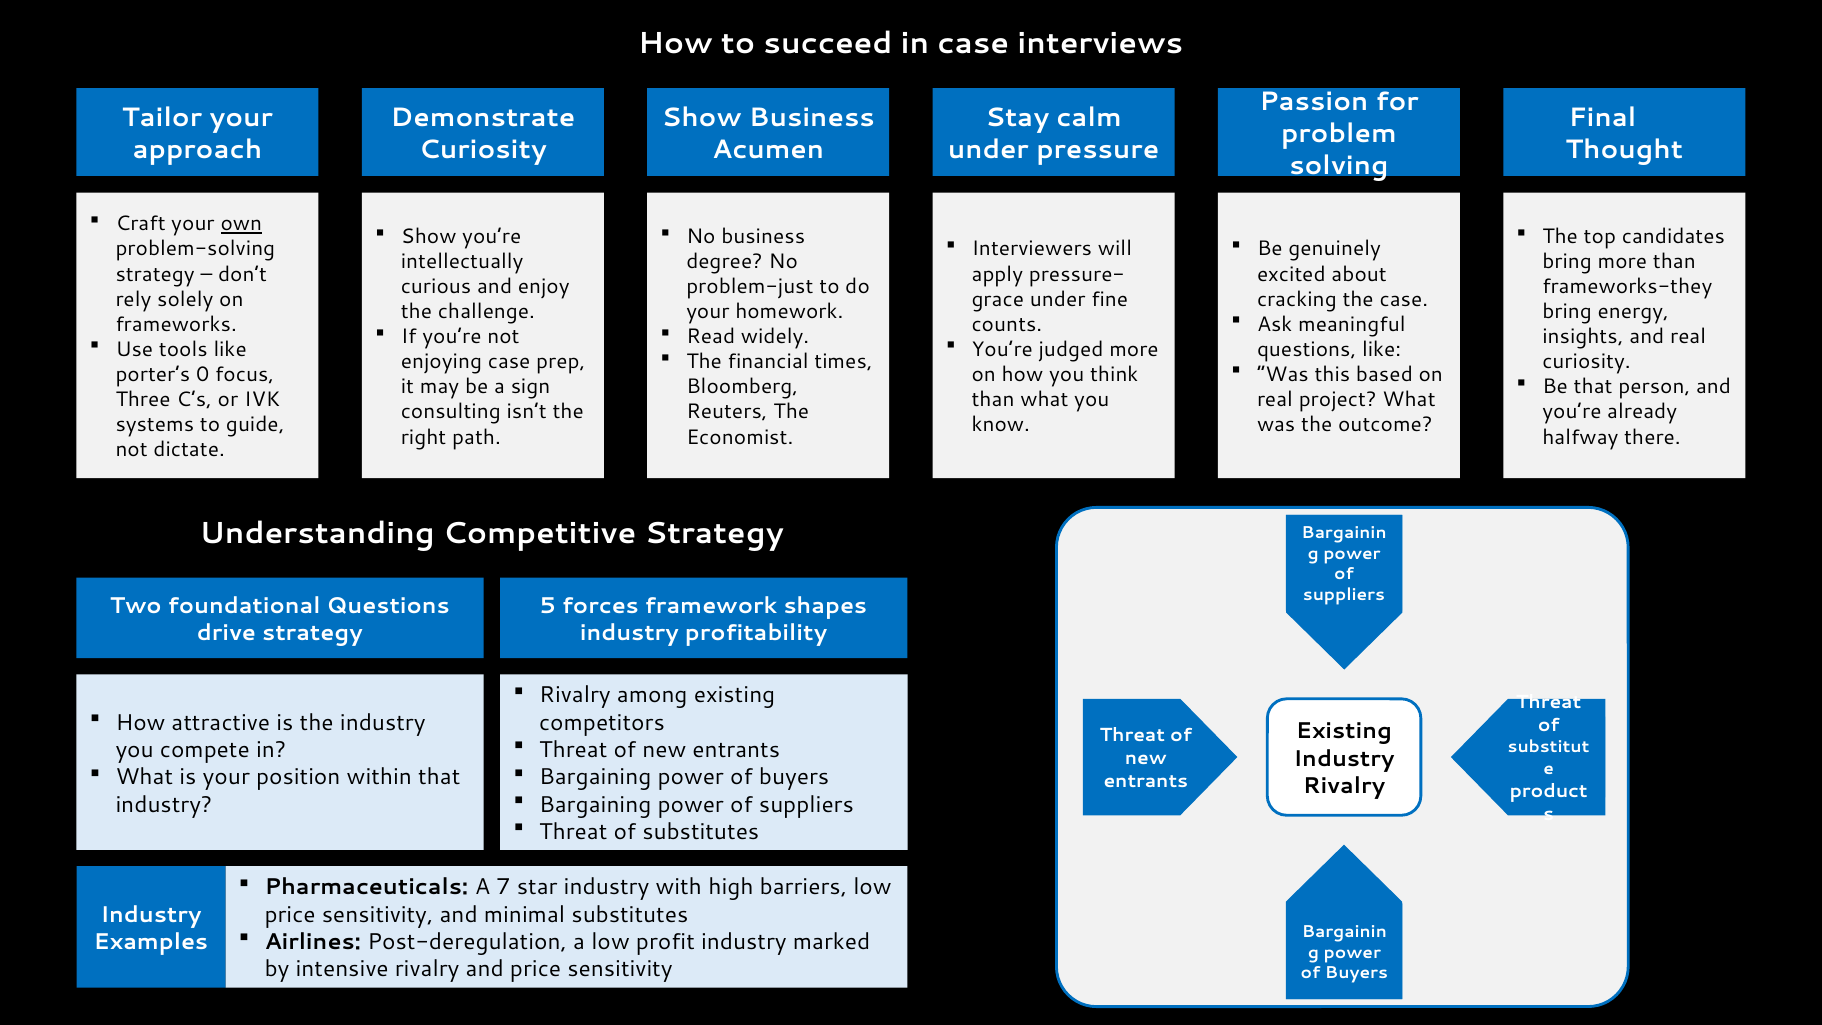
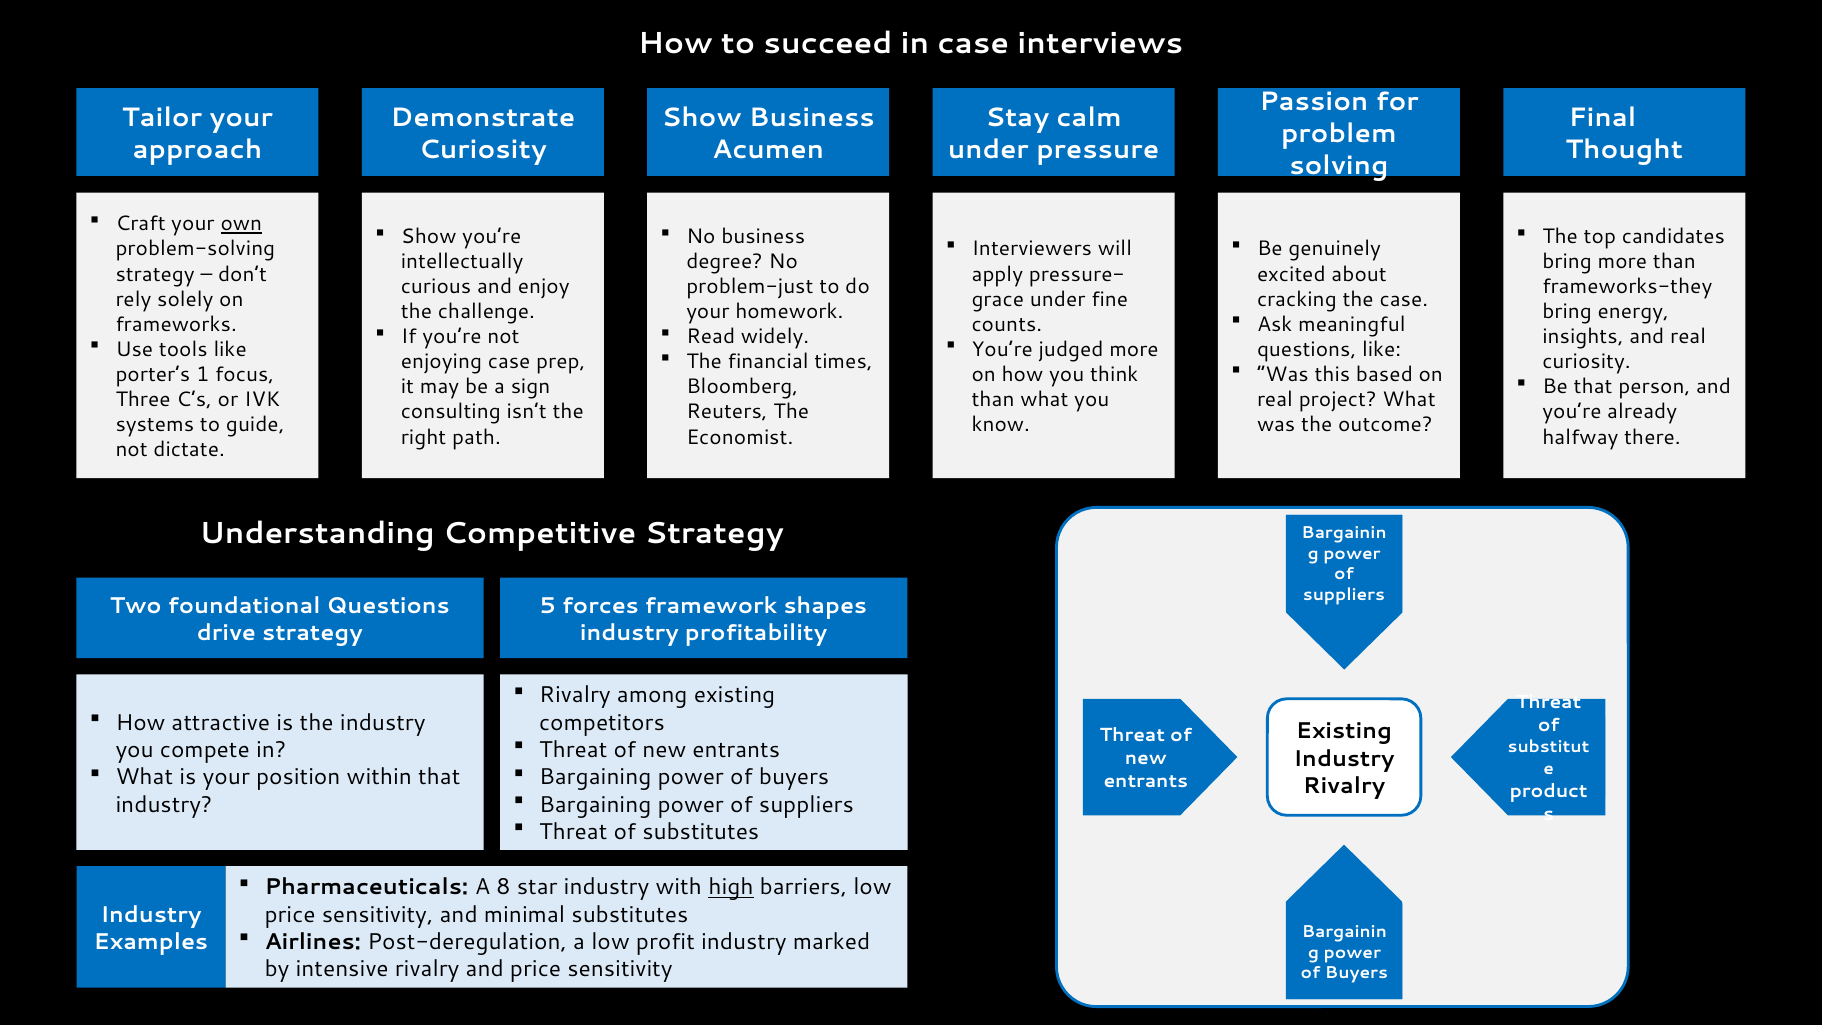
0: 0 -> 1 (203, 374)
7: 7 -> 8 (503, 887)
high underline: none -> present (731, 887)
